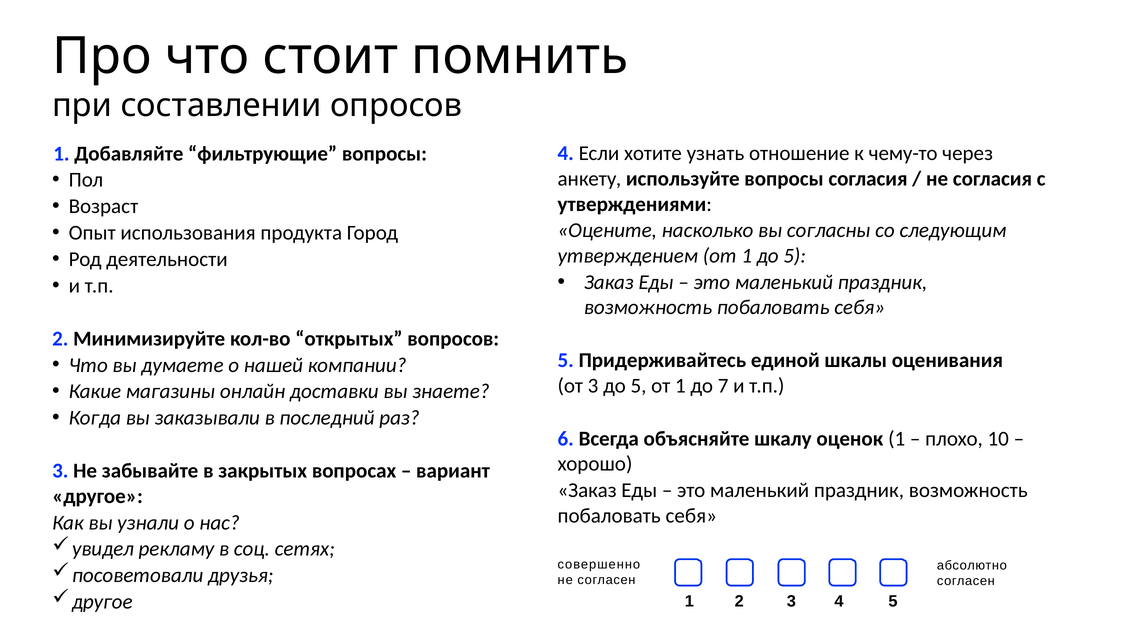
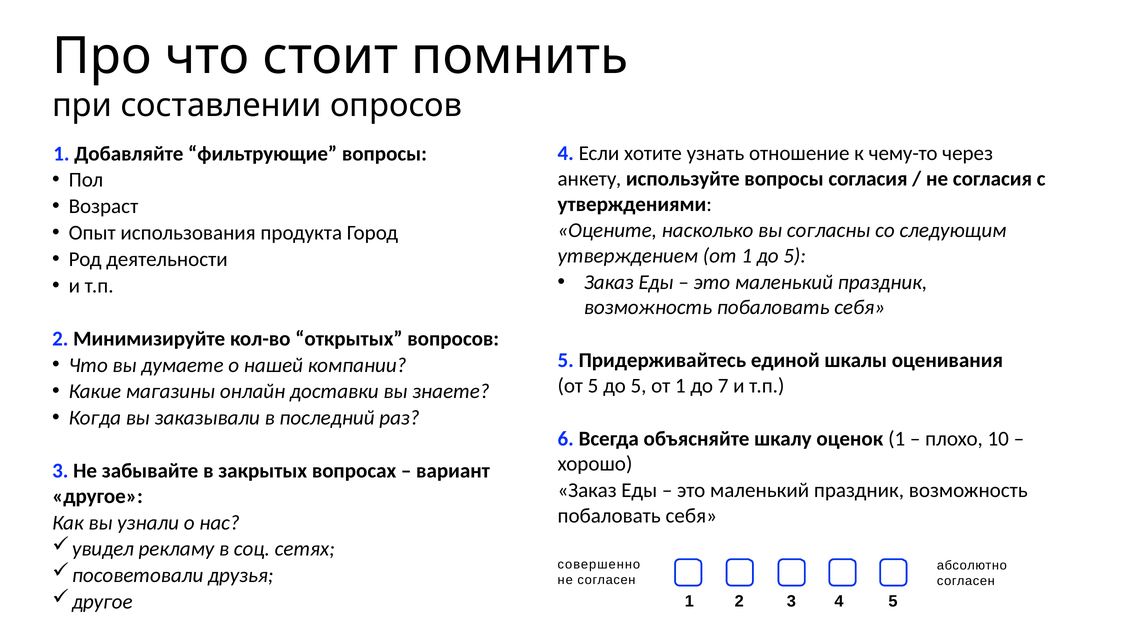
от 3: 3 -> 5 (593, 385)
